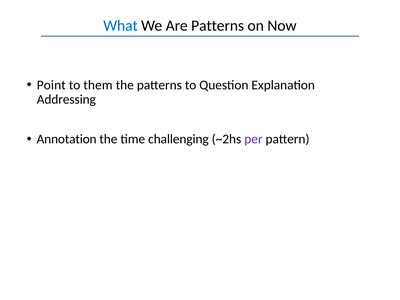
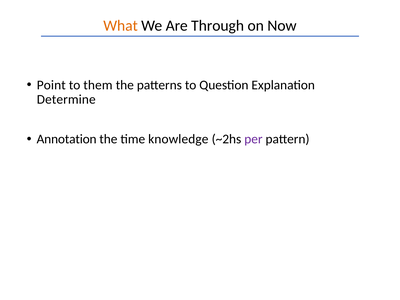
What colour: blue -> orange (121, 26)
Are Patterns: Patterns -> Through (218, 26)
Addressing: Addressing -> Determine (66, 99)
challenging: challenging -> knowledge (178, 139)
